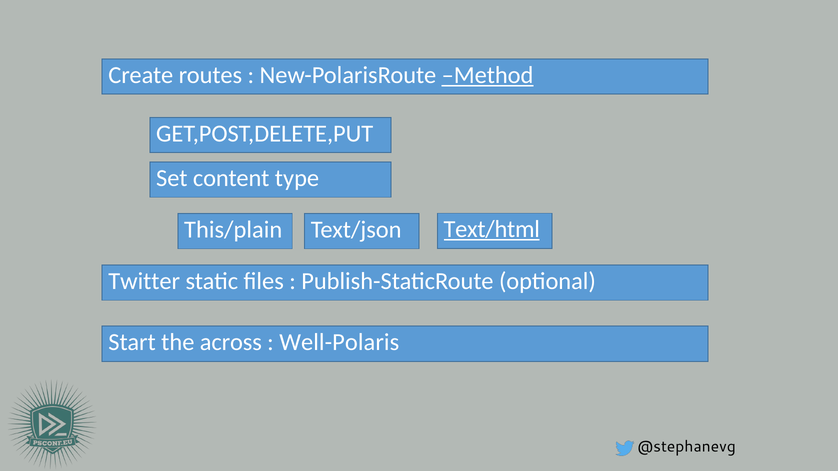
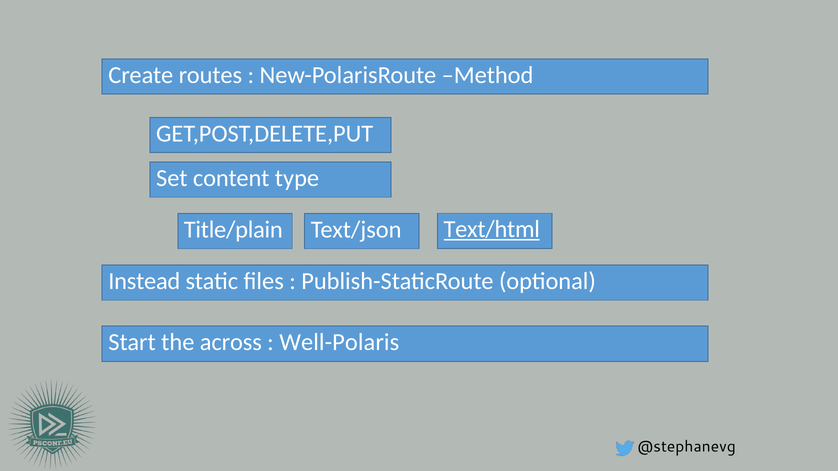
Method underline: present -> none (488, 75)
This/plain: This/plain -> Title/plain (233, 230)
Twitter: Twitter -> Instead (144, 281)
